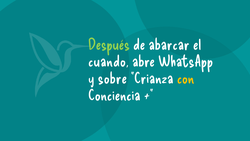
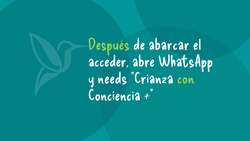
cuando: cuando -> acceder (109, 61)
sobre: sobre -> needs (113, 78)
con colour: yellow -> light green (186, 78)
